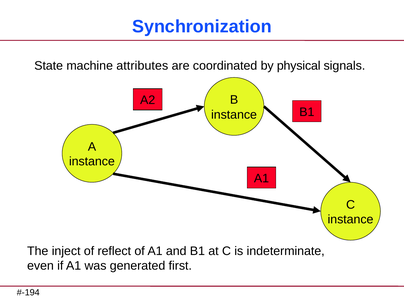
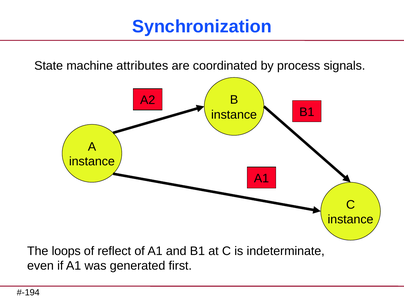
physical: physical -> process (299, 66)
inject: inject -> loops (66, 251)
